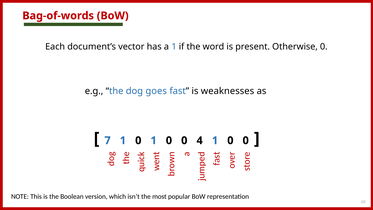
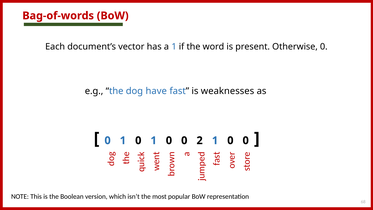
goes: goes -> have (156, 91)
7: 7 -> 0 (108, 140)
4: 4 -> 2 (200, 140)
